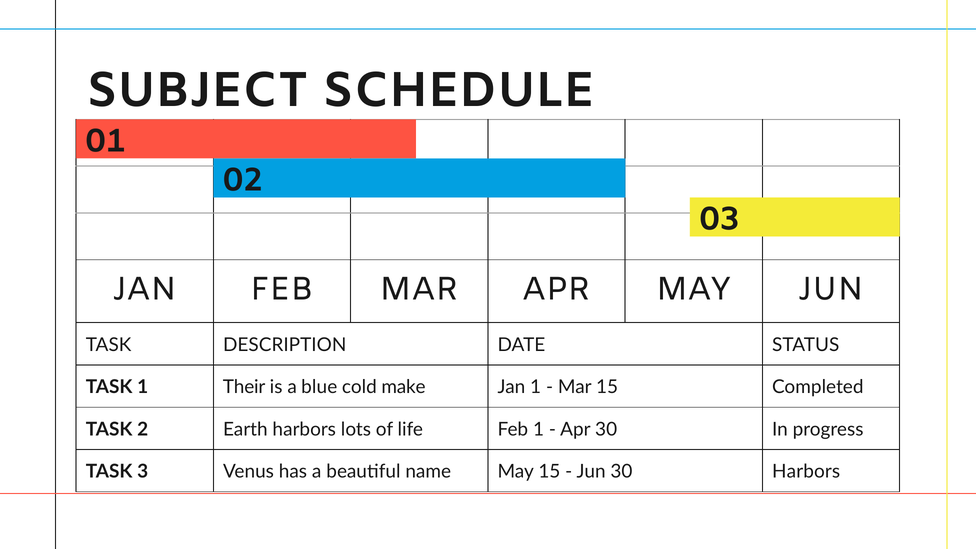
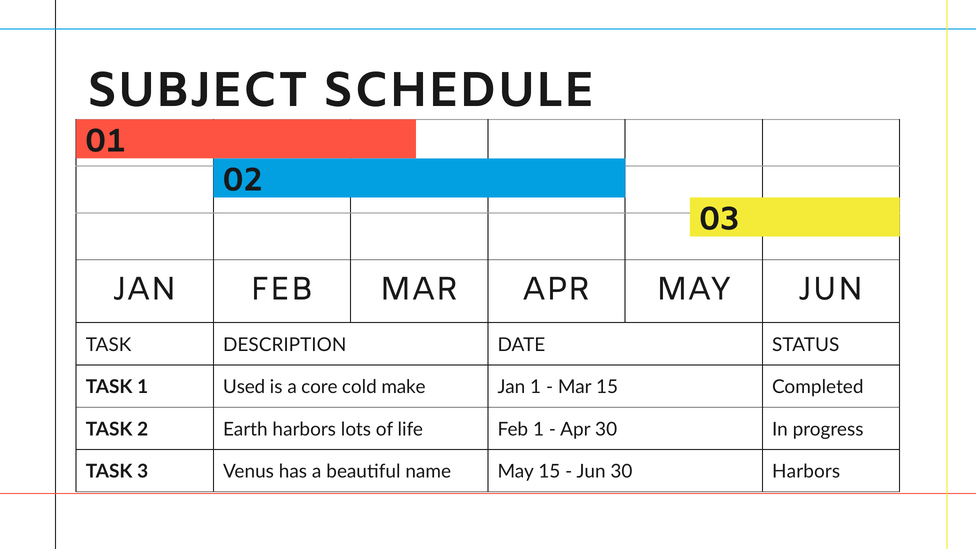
Their: Their -> Used (244, 387)
blue: blue -> core (319, 387)
